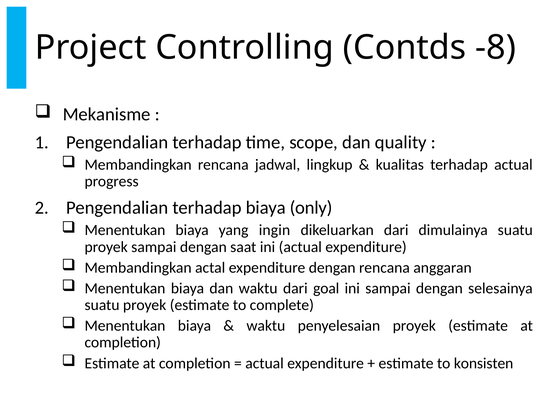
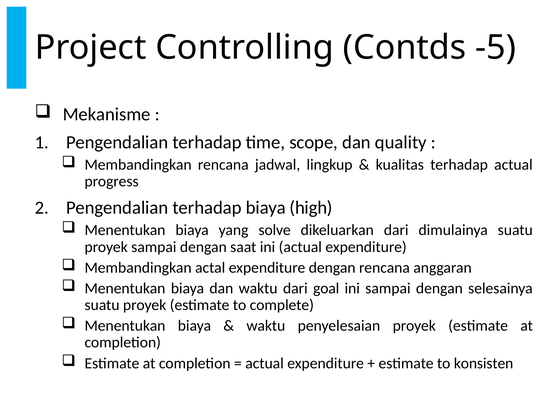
-8: -8 -> -5 (496, 48)
only: only -> high (311, 208)
ingin: ingin -> solve (275, 230)
